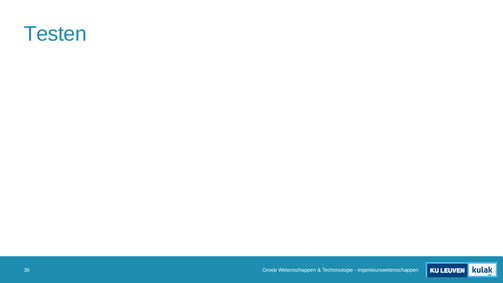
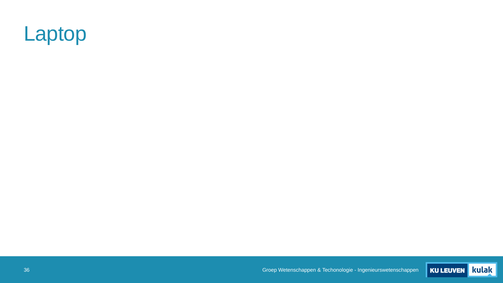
Testen: Testen -> Laptop (55, 34)
